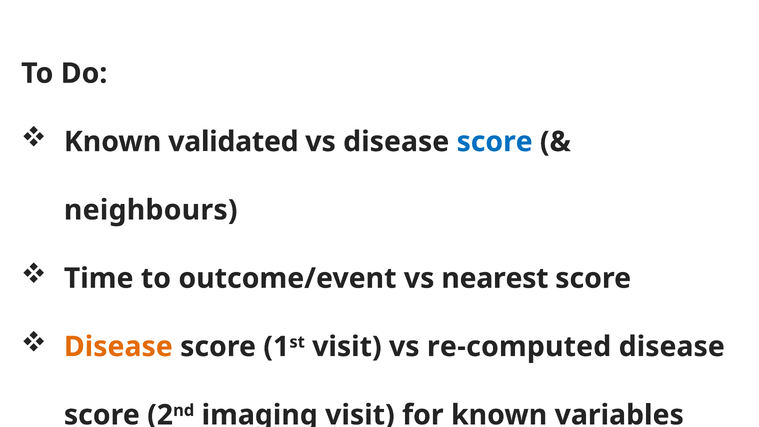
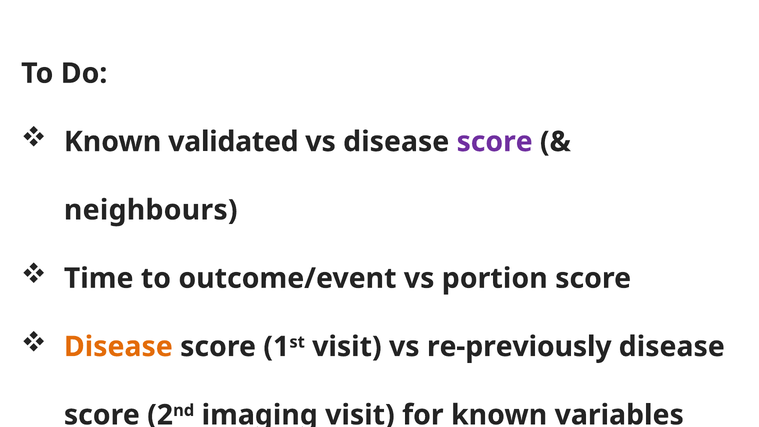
score colour: blue -> purple (495, 142)
nearest: nearest -> portion (495, 278)
re-computed: re-computed -> re-previously (519, 347)
